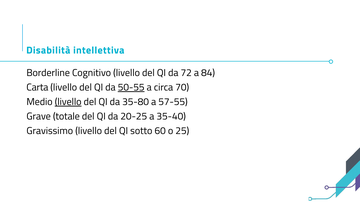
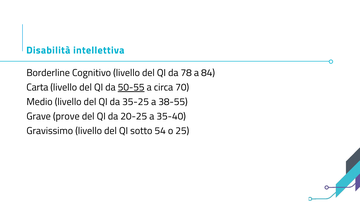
72: 72 -> 78 (186, 73)
livello underline: present -> none (68, 102)
35-80: 35-80 -> 35-25 (136, 102)
57-55: 57-55 -> 38-55 (173, 102)
totale: totale -> prove (66, 117)
60: 60 -> 54 (160, 131)
